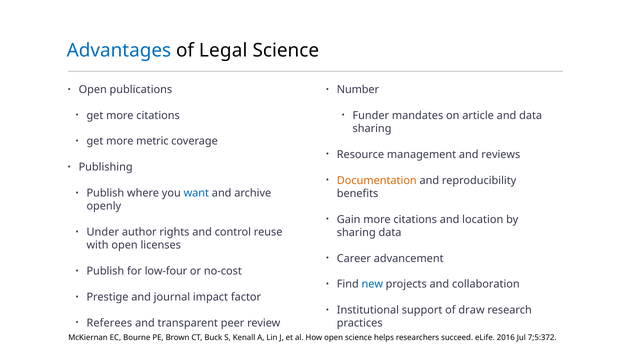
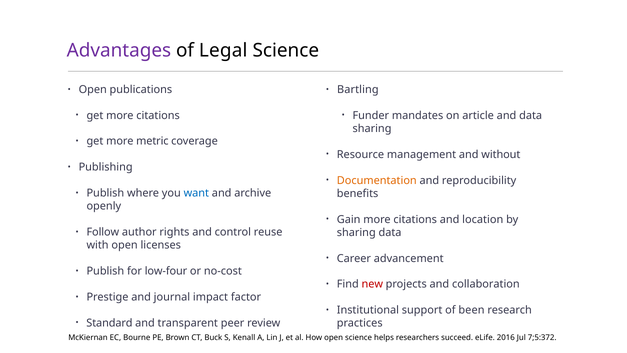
Advantages colour: blue -> purple (119, 51)
Number: Number -> Bartling (358, 90)
reviews: reviews -> without (501, 154)
Under: Under -> Follow (103, 232)
new colour: blue -> red (372, 284)
draw: draw -> been (471, 310)
Referees: Referees -> Standard (109, 323)
